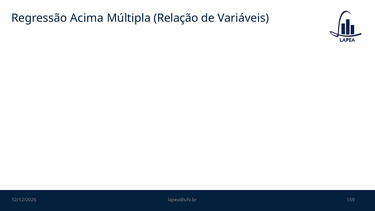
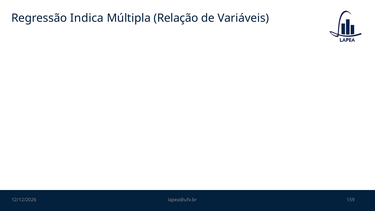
Acima: Acima -> Indica (87, 18)
